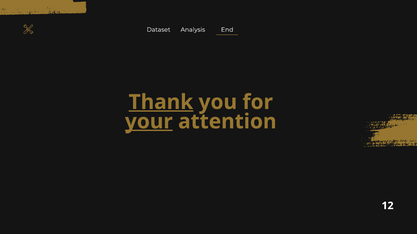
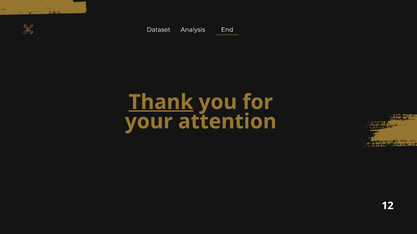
your underline: present -> none (149, 122)
